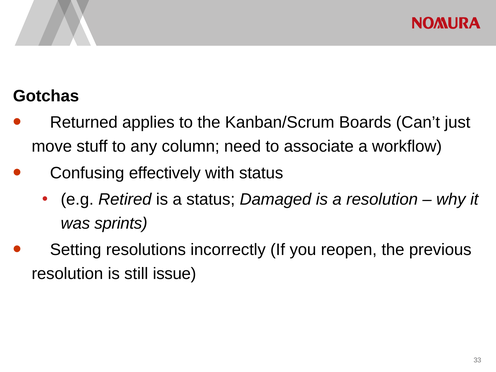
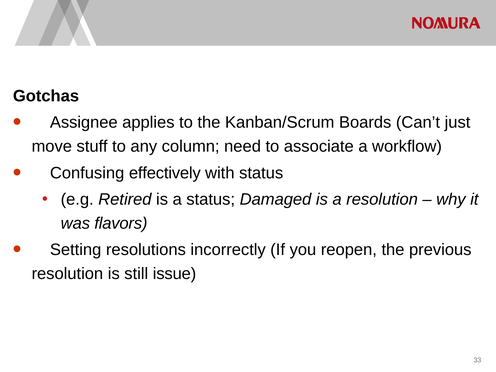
Returned: Returned -> Assignee (84, 123)
sprints: sprints -> flavors (121, 223)
